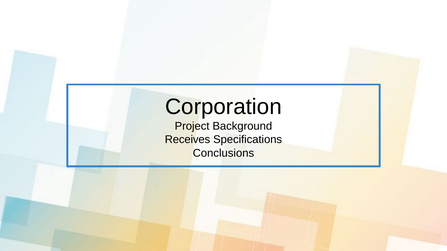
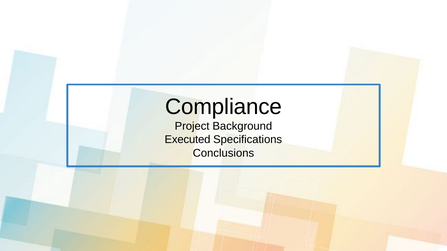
Corporation: Corporation -> Compliance (224, 107)
Receives: Receives -> Executed (188, 140)
